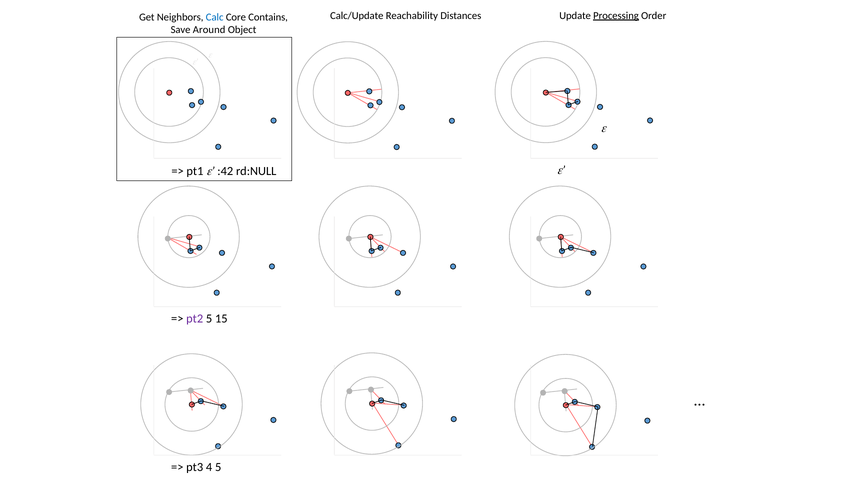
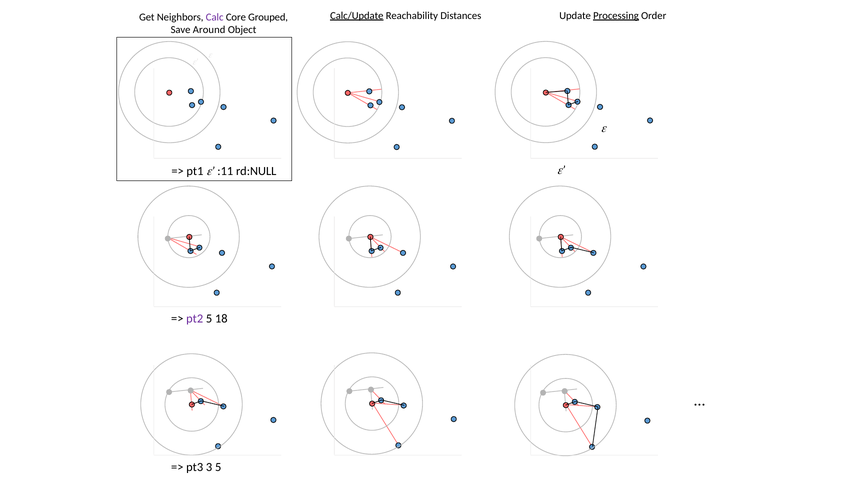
Calc/Update underline: none -> present (357, 16)
Calc colour: blue -> purple (215, 17)
Contains: Contains -> Grouped (268, 17)
:42: :42 -> :11 (225, 171)
15: 15 -> 18 (221, 319)
4: 4 -> 3 (209, 468)
